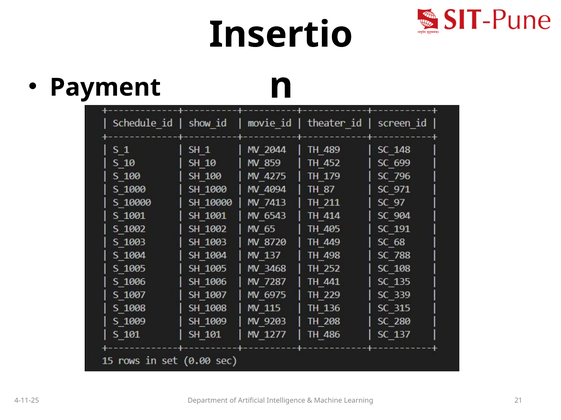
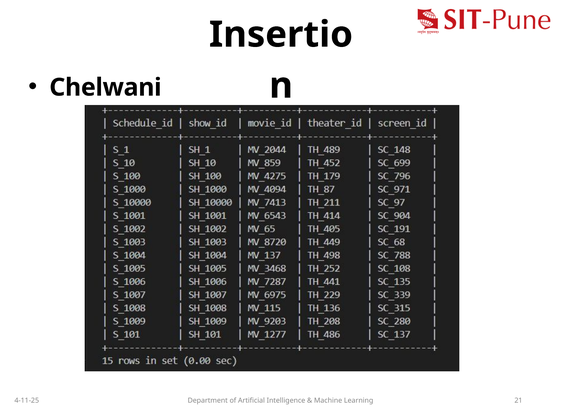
Payment: Payment -> Chelwani (105, 88)
